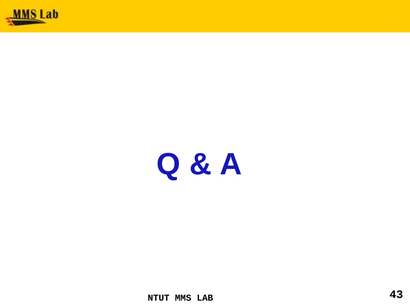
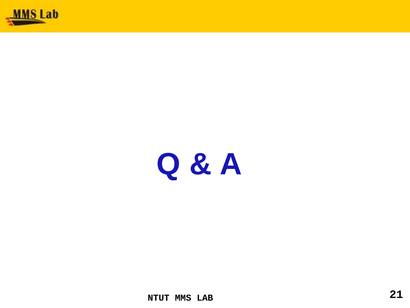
43: 43 -> 21 (396, 294)
